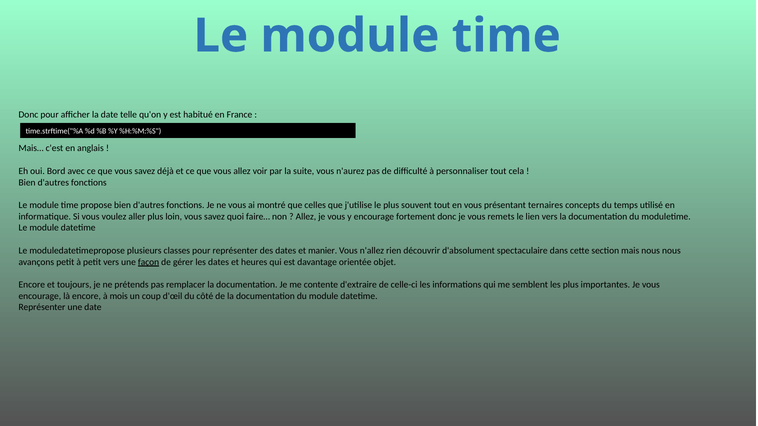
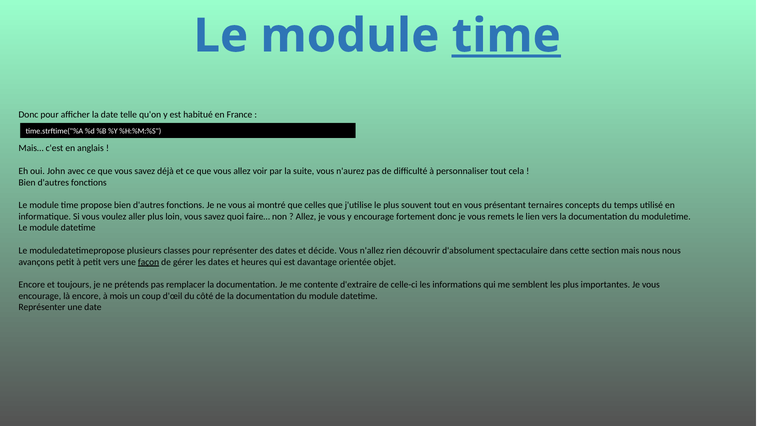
time underline: none -> present (506, 36)
Bord: Bord -> John (56, 171)
manier: manier -> décide (323, 251)
